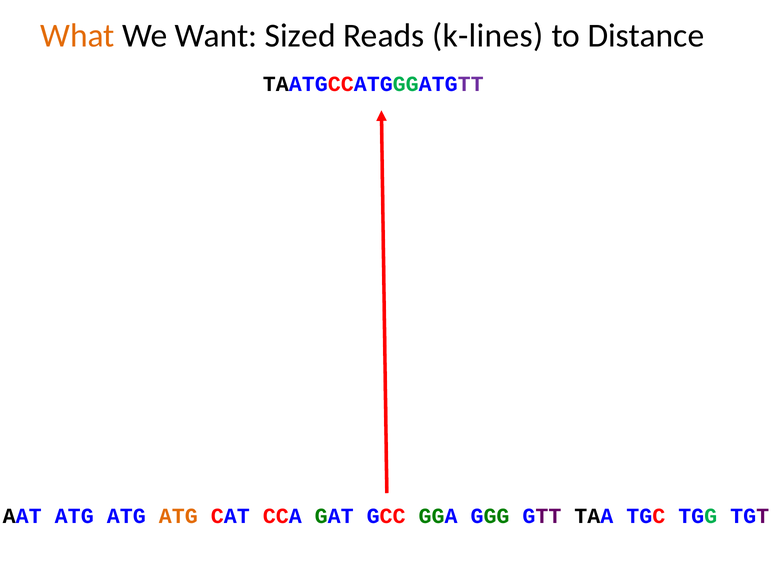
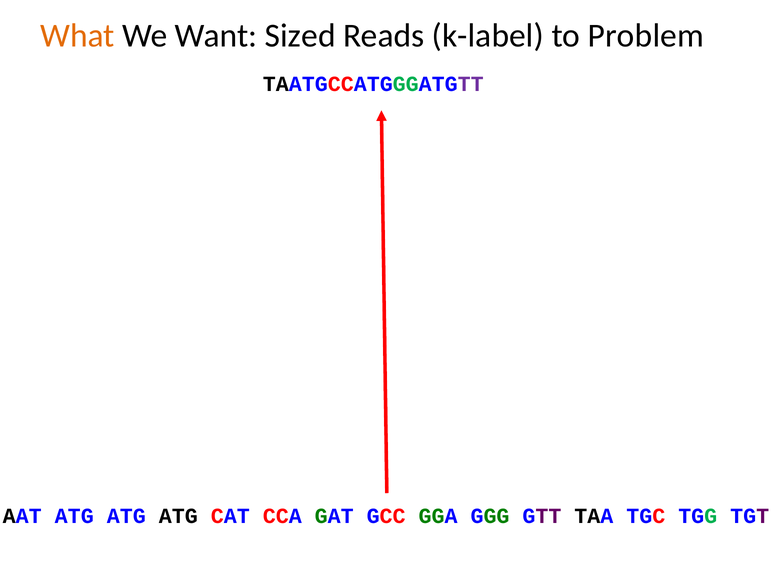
k-lines: k-lines -> k-label (488, 36)
Distance: Distance -> Problem (646, 36)
ATG colour: orange -> black (178, 516)
